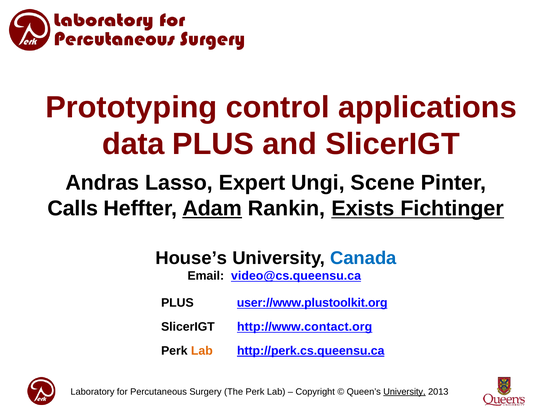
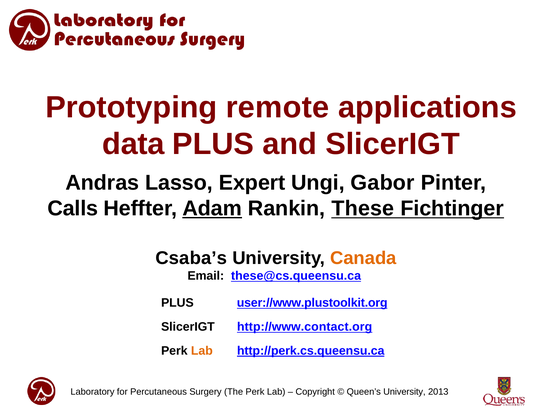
control: control -> remote (278, 107)
Scene: Scene -> Gabor (383, 183)
Exists: Exists -> These (363, 208)
House’s: House’s -> Csaba’s (191, 258)
Canada colour: blue -> orange (363, 258)
video@cs.queensu.ca: video@cs.queensu.ca -> these@cs.queensu.ca (296, 276)
University underline: present -> none (404, 392)
